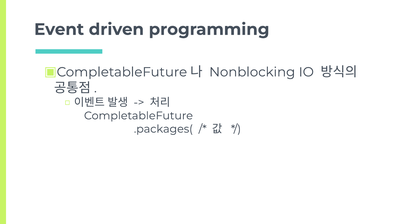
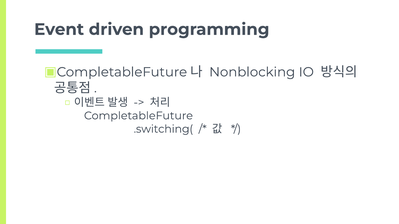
.packages(: .packages( -> .switching( (163, 129)
